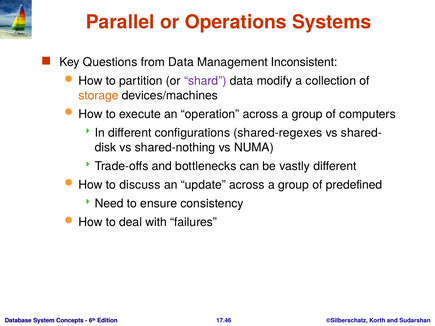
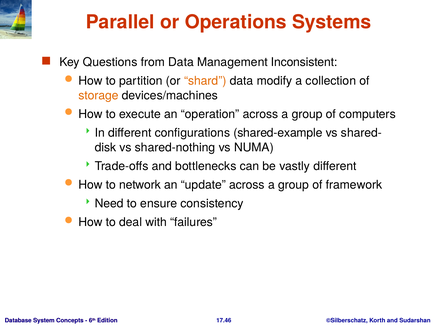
shard colour: purple -> orange (205, 81)
shared-regexes: shared-regexes -> shared-example (278, 133)
discuss: discuss -> network (140, 185)
predefined: predefined -> framework (354, 185)
